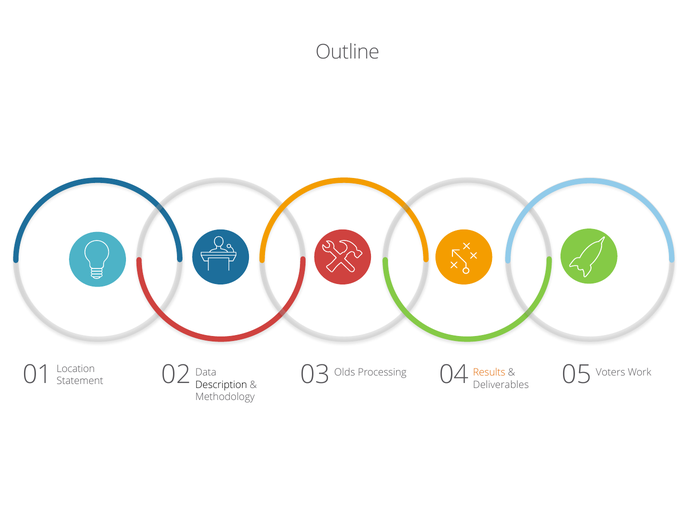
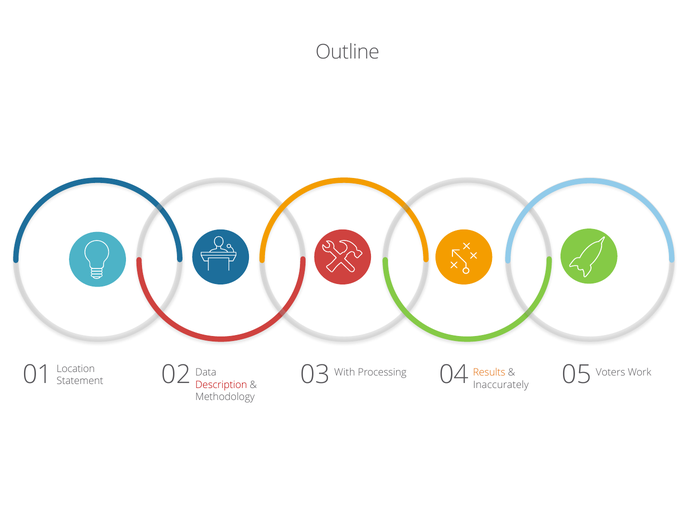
Olds: Olds -> With (345, 372)
Deliverables: Deliverables -> Inaccurately (501, 384)
Description colour: black -> red (221, 384)
